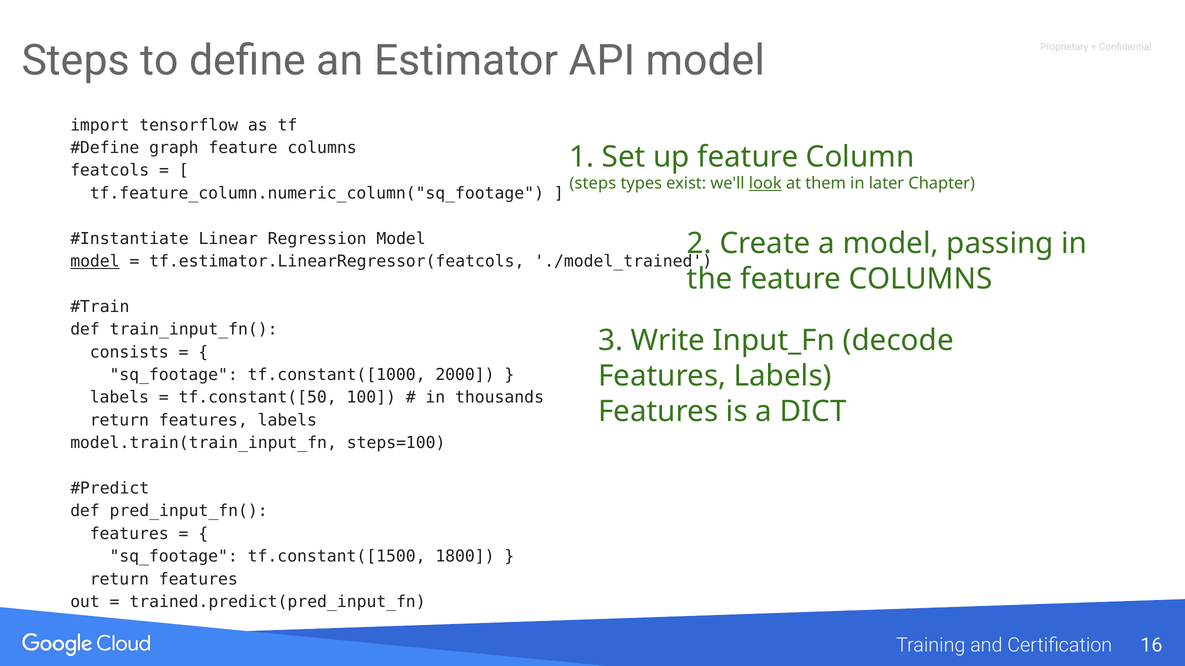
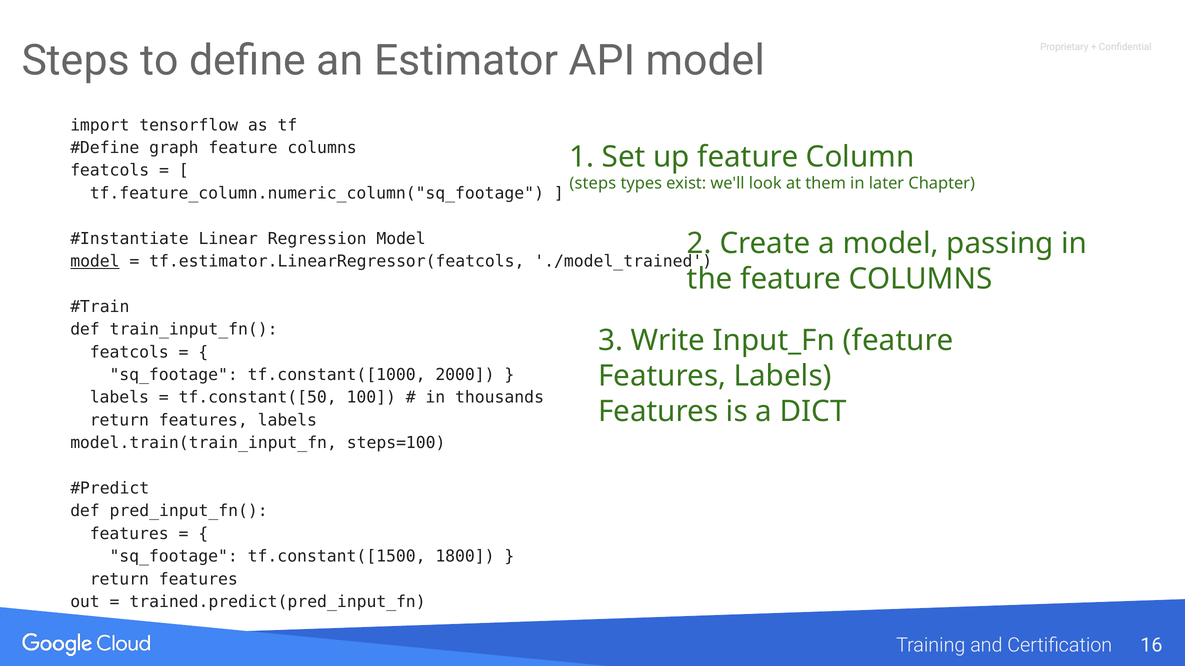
look underline: present -> none (765, 184)
Input_Fn decode: decode -> feature (898, 341)
consists: consists -> featcols (129, 352)
